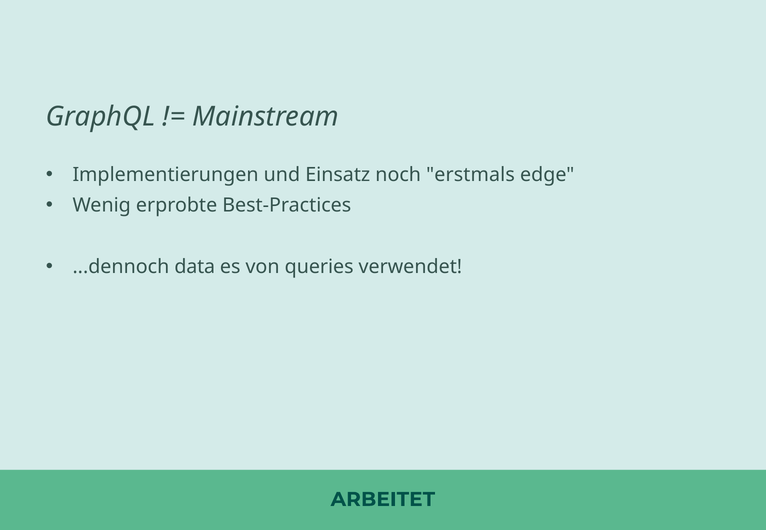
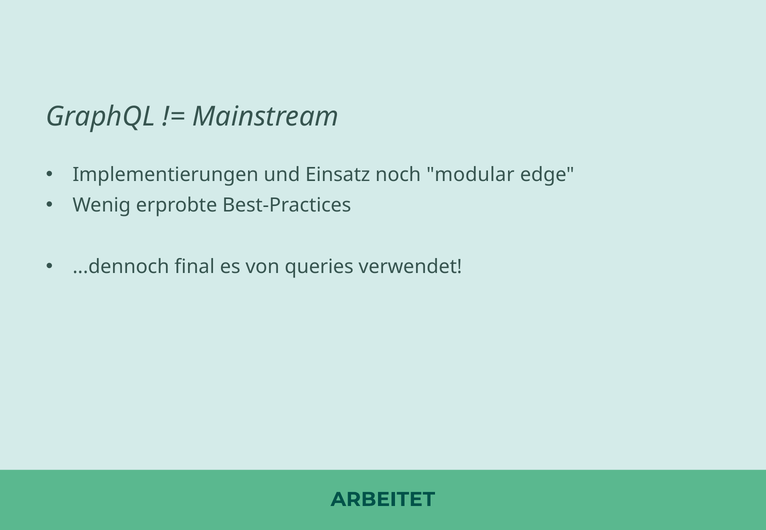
erstmals: erstmals -> modular (470, 175)
data: data -> final (195, 267)
